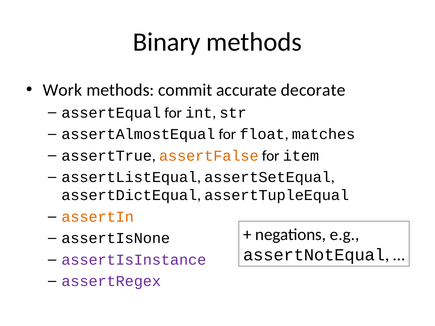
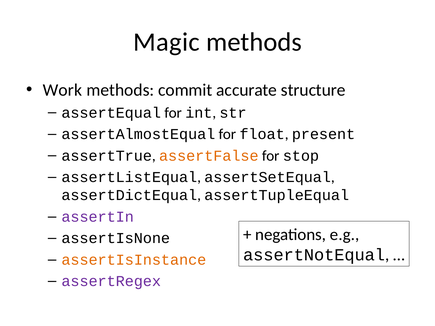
Binary: Binary -> Magic (166, 42)
decorate: decorate -> structure (313, 90)
matches: matches -> present (324, 134)
item: item -> stop (301, 156)
assertIn colour: orange -> purple (98, 217)
assertIsInstance colour: purple -> orange (134, 260)
